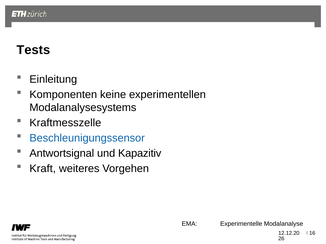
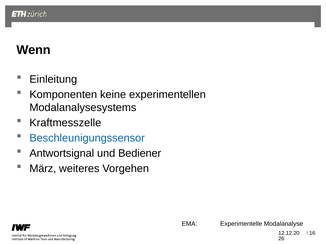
Tests: Tests -> Wenn (33, 50)
Kapazitiv: Kapazitiv -> Bediener (140, 154)
Kraft: Kraft -> März (43, 169)
